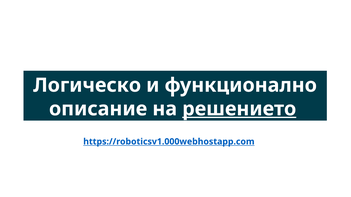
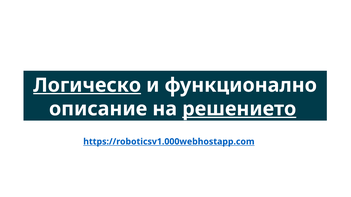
Логическо underline: none -> present (87, 85)
